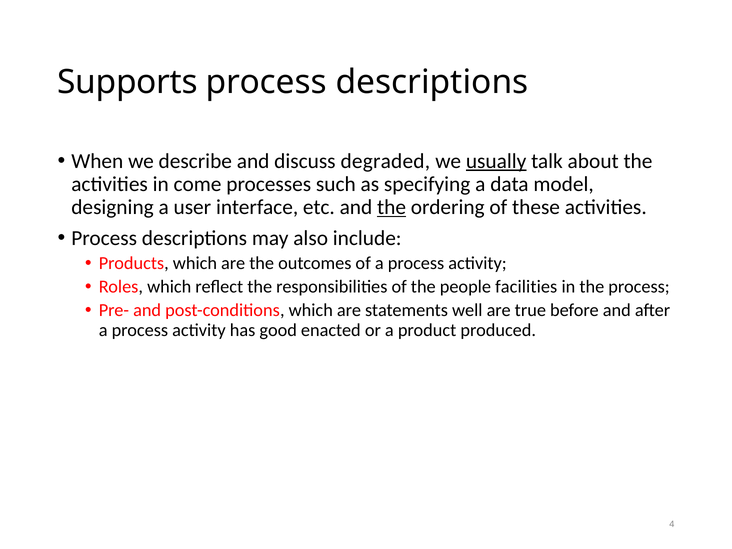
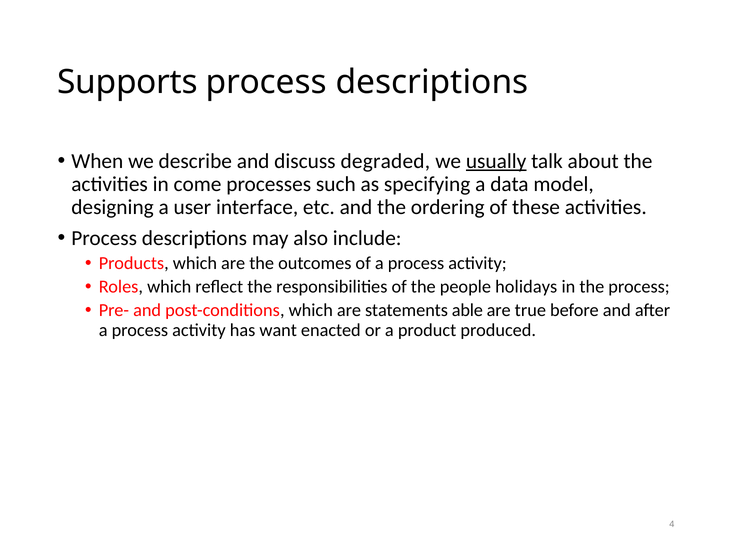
the underline: present -> none (392, 207)
facilities: facilities -> holidays (526, 287)
well: well -> able (467, 310)
good: good -> want (278, 330)
